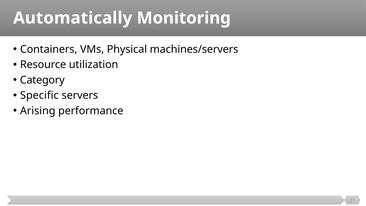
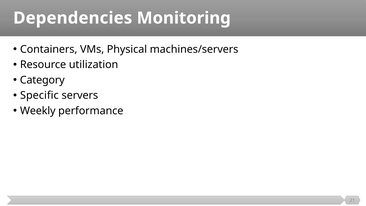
Automatically: Automatically -> Dependencies (73, 18)
Arising: Arising -> Weekly (38, 111)
